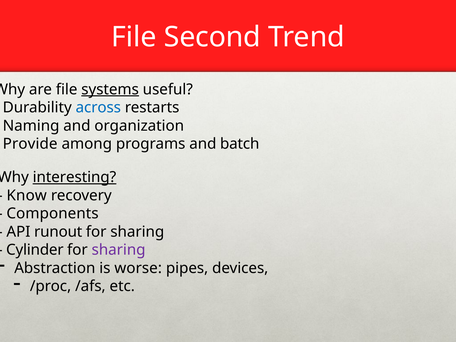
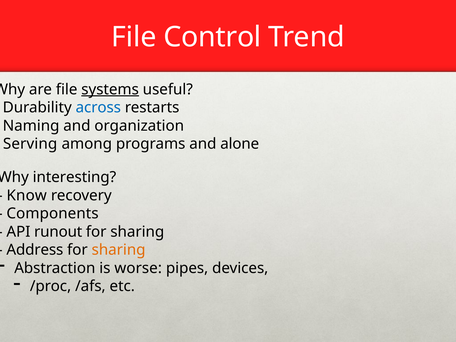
Second: Second -> Control (212, 37)
Provide: Provide -> Serving (30, 144)
batch: batch -> alone (240, 144)
interesting underline: present -> none (74, 177)
Cylinder: Cylinder -> Address (35, 250)
sharing colour: purple -> orange (119, 250)
